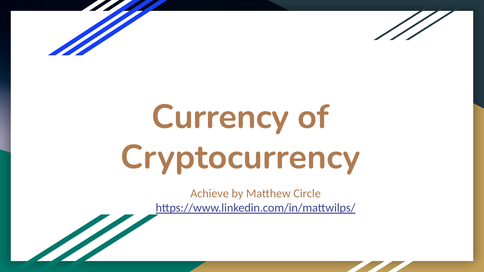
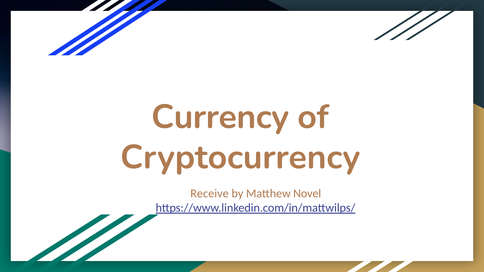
Achieve: Achieve -> Receive (210, 194)
Circle: Circle -> Novel (307, 194)
